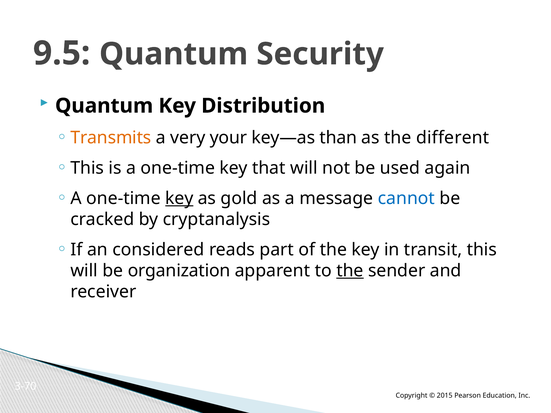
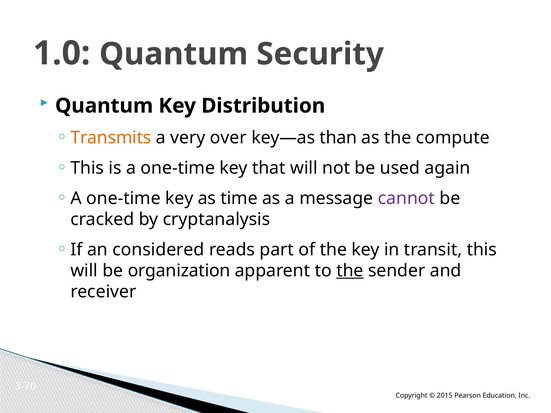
9.5: 9.5 -> 1.0 (62, 53)
your: your -> over (228, 138)
different: different -> compute (453, 138)
key underline: present -> none (179, 198)
gold: gold -> time (239, 198)
cannot colour: blue -> purple (406, 198)
